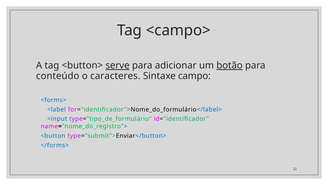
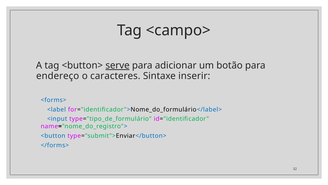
botão underline: present -> none (230, 65)
conteúdo: conteúdo -> endereço (58, 76)
campo: campo -> inserir (194, 76)
